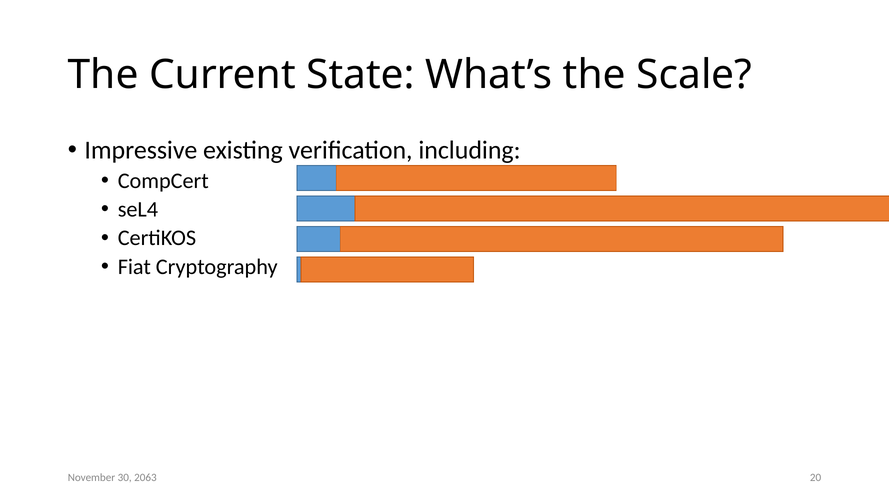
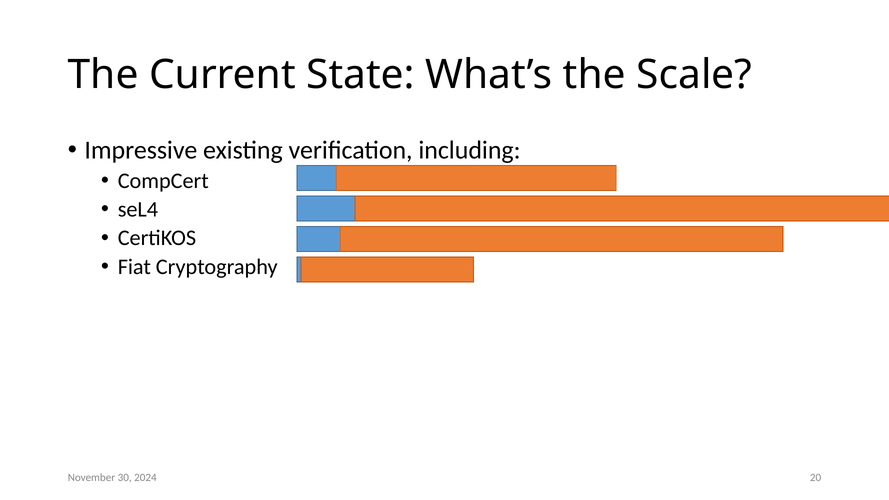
2063: 2063 -> 2024 (145, 478)
